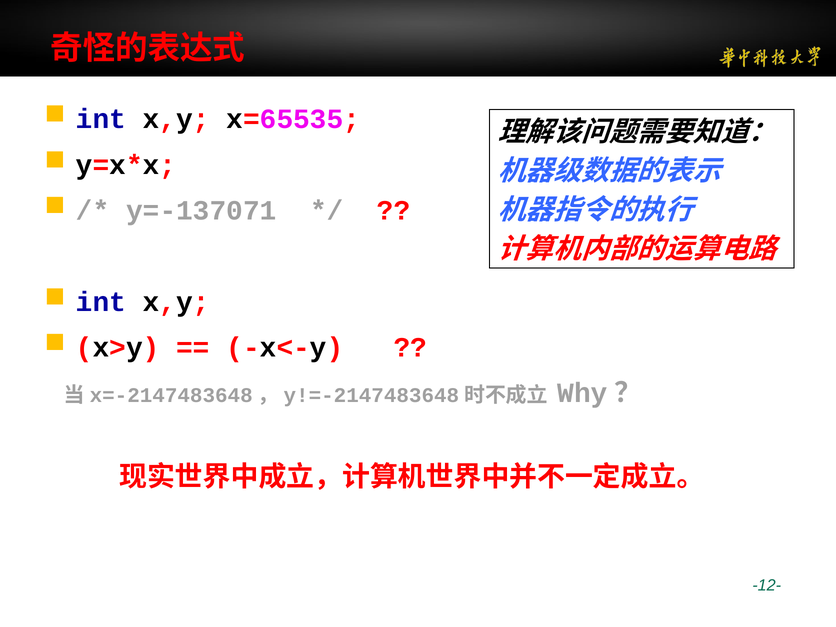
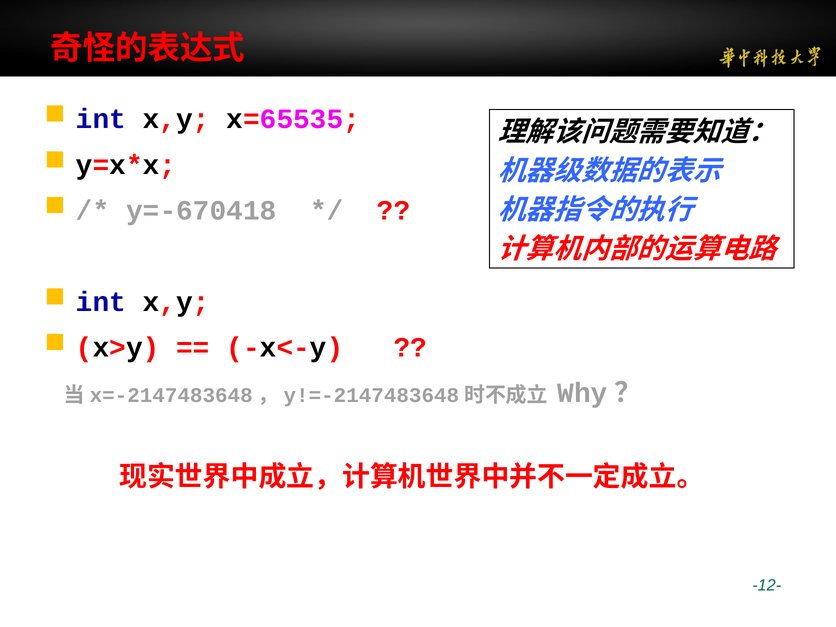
y=-137071: y=-137071 -> y=-670418 (201, 211)
